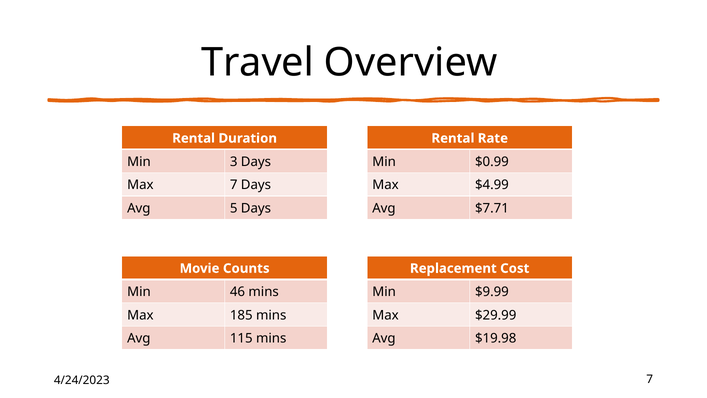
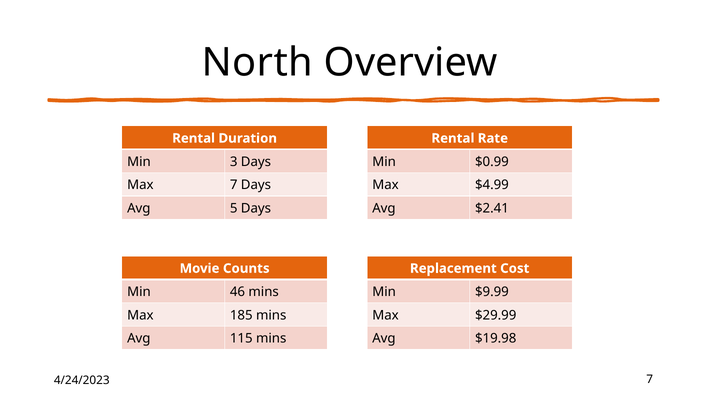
Travel: Travel -> North (257, 62)
$7.71: $7.71 -> $2.41 (492, 208)
